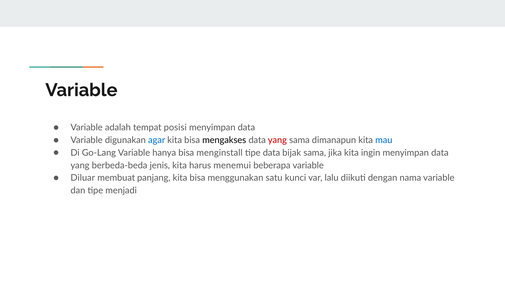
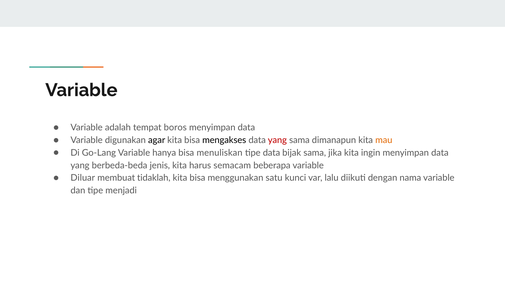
posisi: posisi -> boros (175, 128)
agar colour: blue -> black (157, 140)
mau colour: blue -> orange (384, 140)
menginstall: menginstall -> menuliskan (220, 153)
menemui: menemui -> semacam (232, 165)
panjang: panjang -> tidaklah (154, 178)
